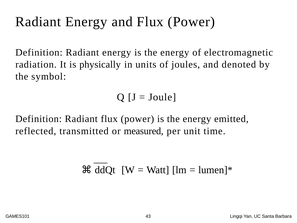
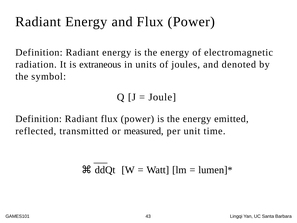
physically: physically -> extraneous (100, 64)
